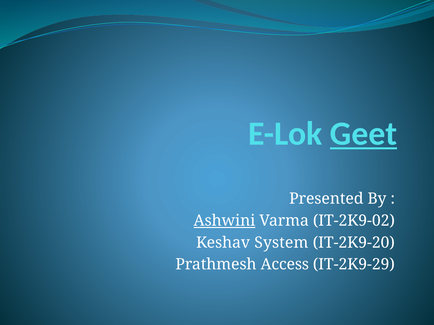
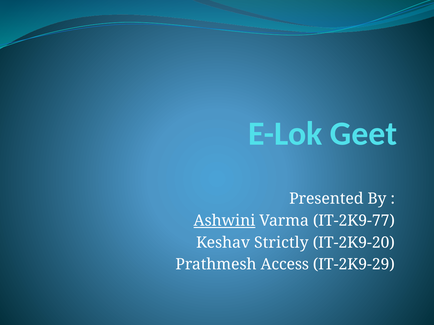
Geet underline: present -> none (364, 134)
IT-2K9-02: IT-2K9-02 -> IT-2K9-77 (354, 221)
System: System -> Strictly (281, 243)
